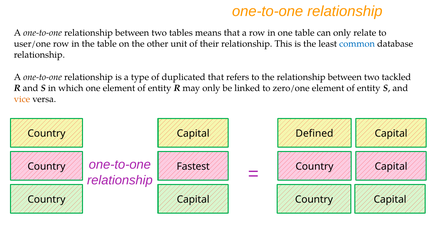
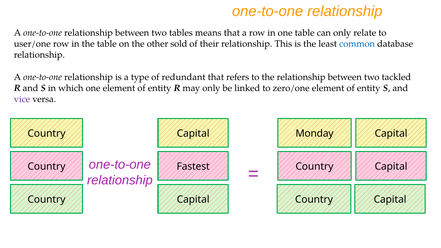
unit: unit -> sold (179, 44)
duplicated: duplicated -> redundant (184, 77)
vice colour: orange -> purple (22, 99)
Defined: Defined -> Monday (315, 134)
